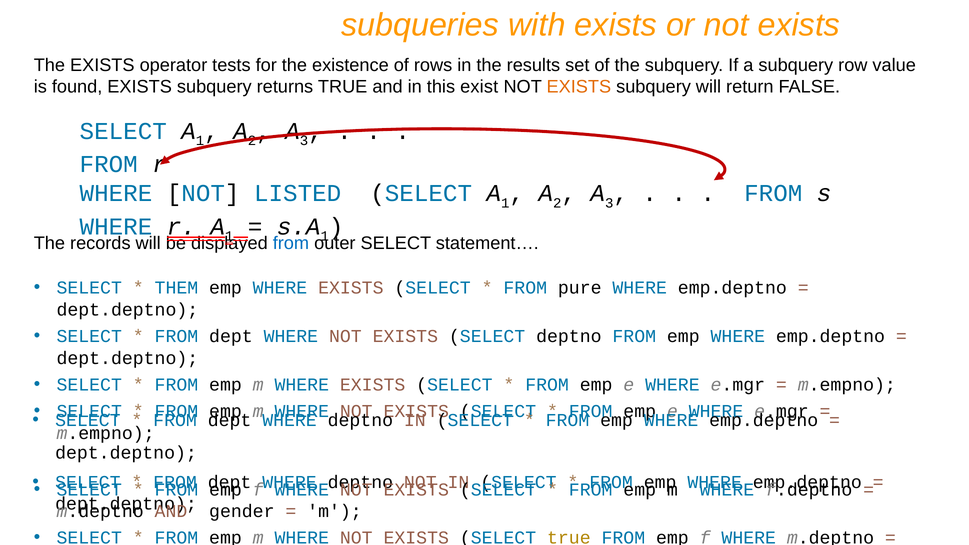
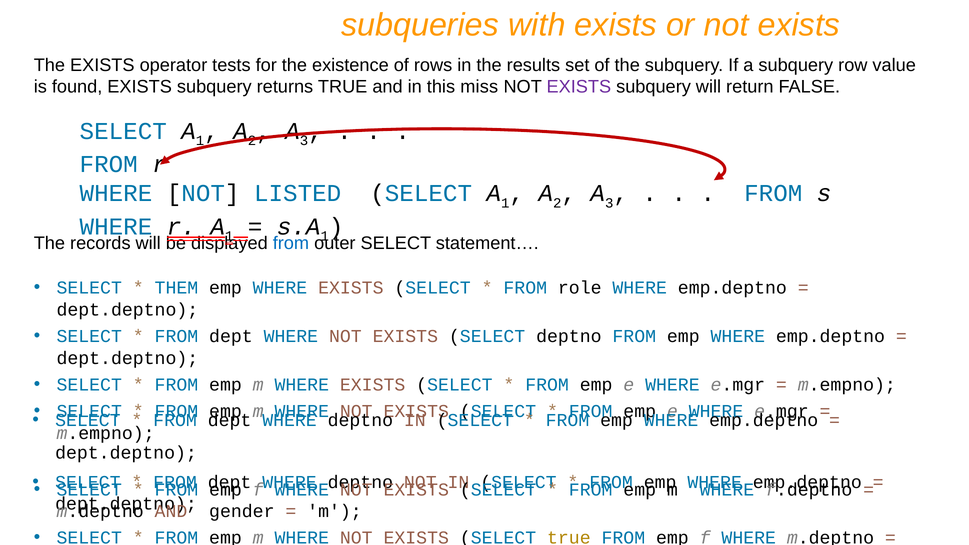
exist: exist -> miss (479, 87)
EXISTS colour: orange -> purple (579, 87)
pure: pure -> role (580, 288)
